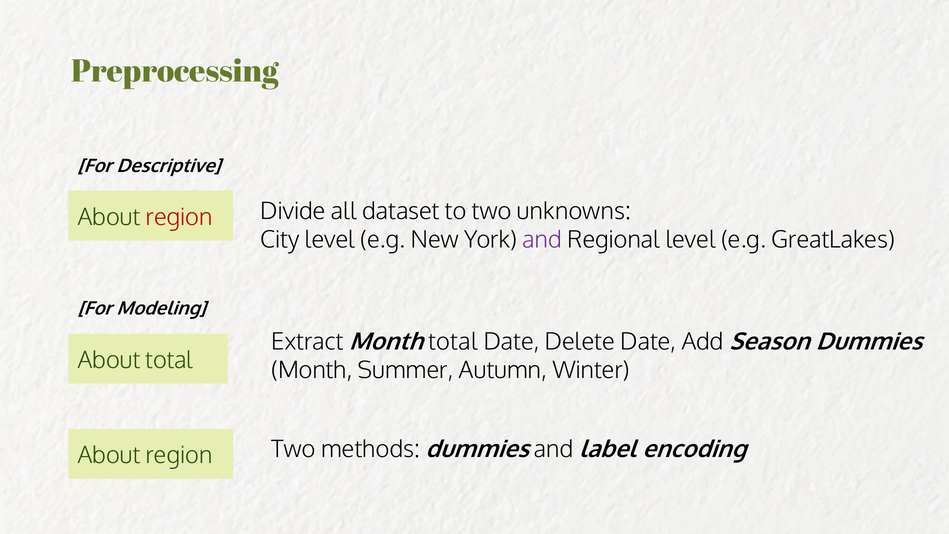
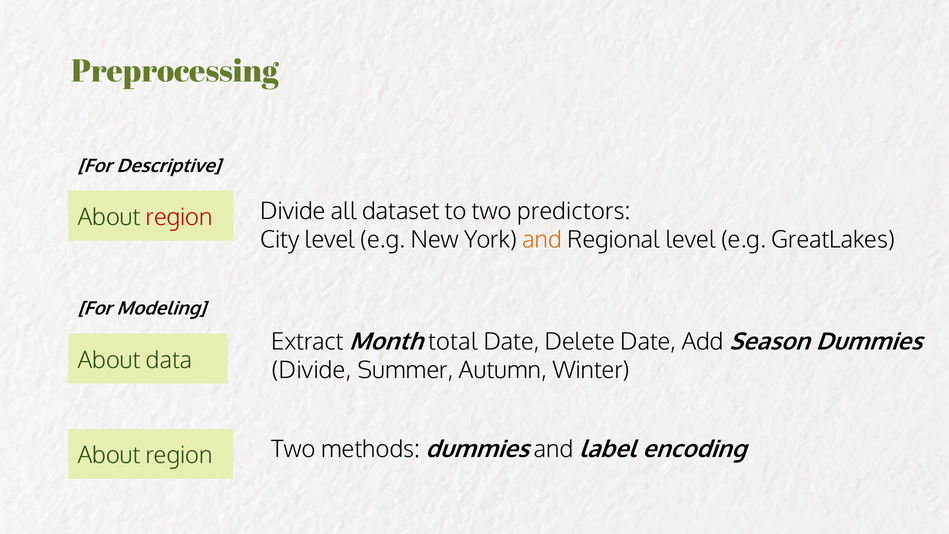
unknowns: unknowns -> predictors (574, 211)
and colour: purple -> orange (542, 240)
About total: total -> data (169, 360)
Month: Month -> Divide (312, 370)
